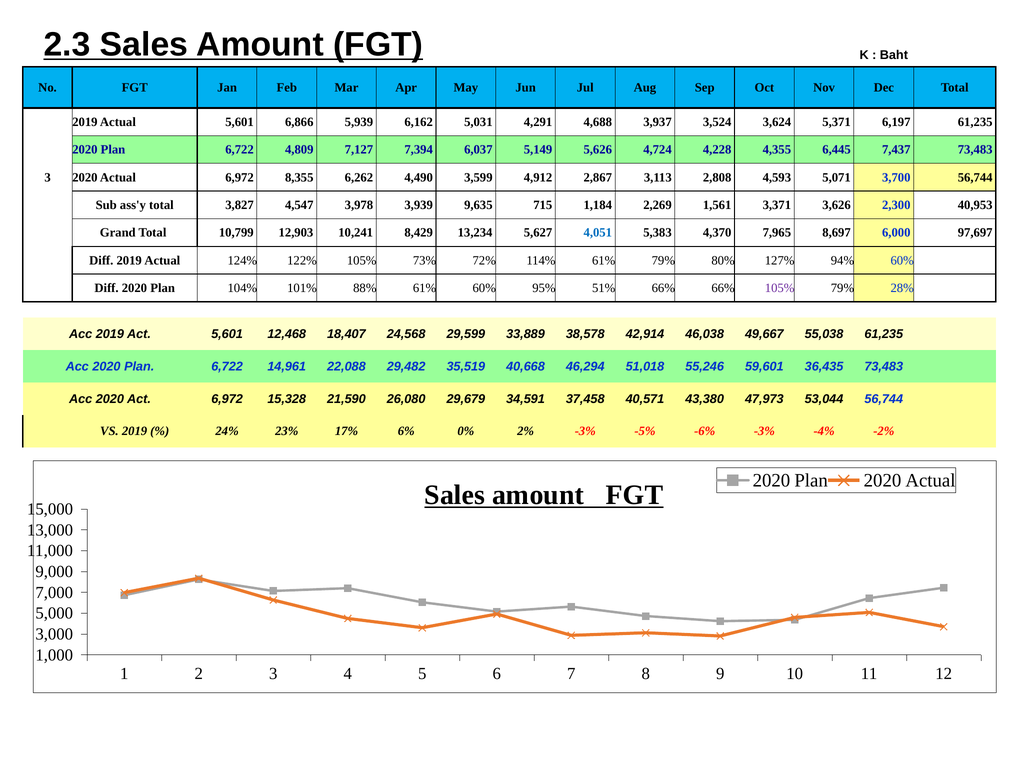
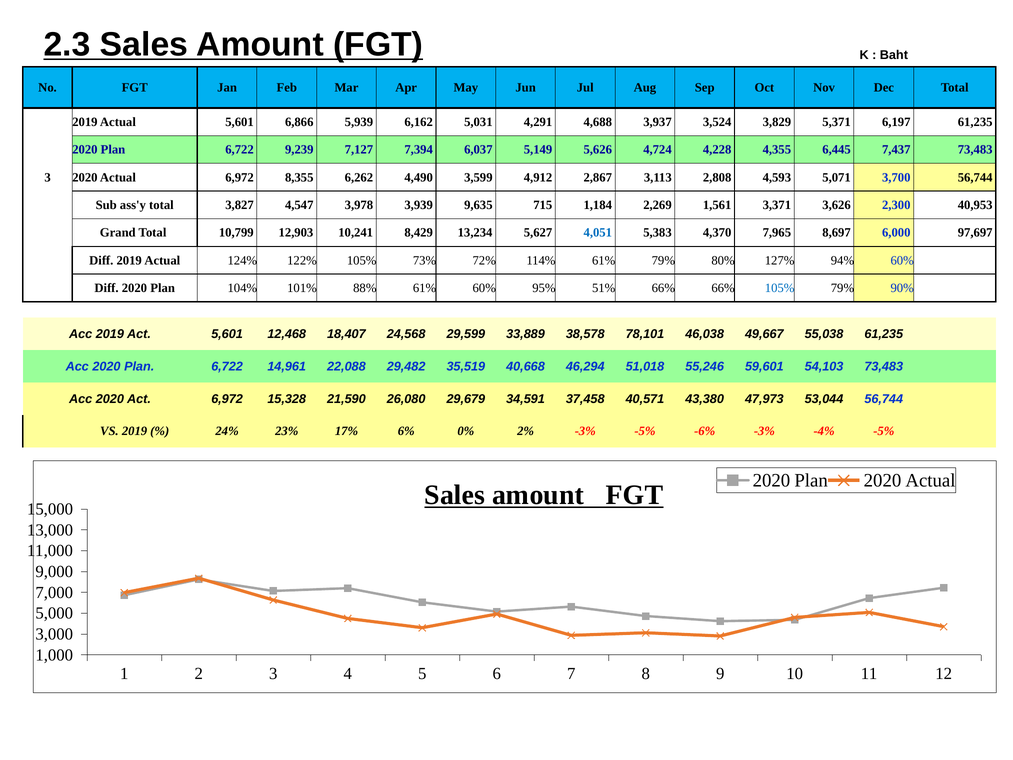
3,624: 3,624 -> 3,829 (777, 122)
4,809: 4,809 -> 9,239 (299, 150)
105% colour: purple -> blue (780, 288)
28%: 28% -> 90% (902, 288)
42,914: 42,914 -> 78,101 (645, 334)
36,435: 36,435 -> 54,103 (824, 366)
-4% -2%: -2% -> -5% (884, 431)
